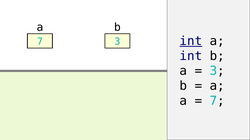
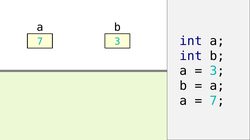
int underline: present -> none (191, 41)
